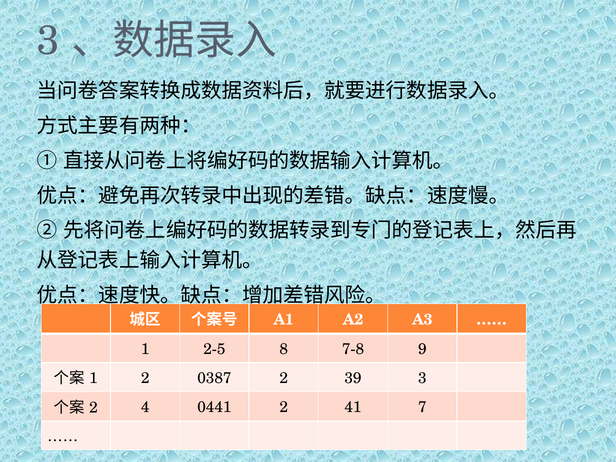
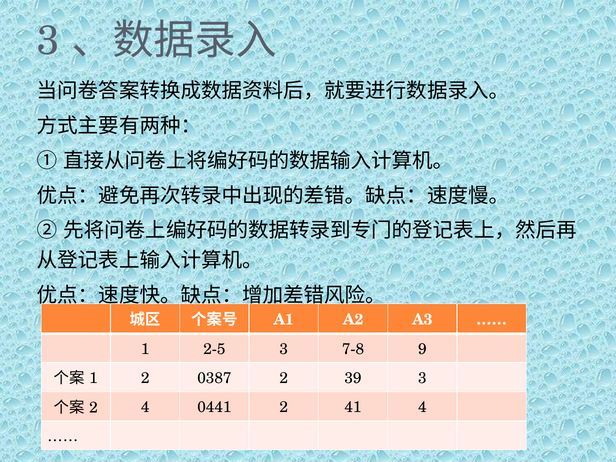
2-5 8: 8 -> 3 (284, 349)
41 7: 7 -> 4 (422, 407)
